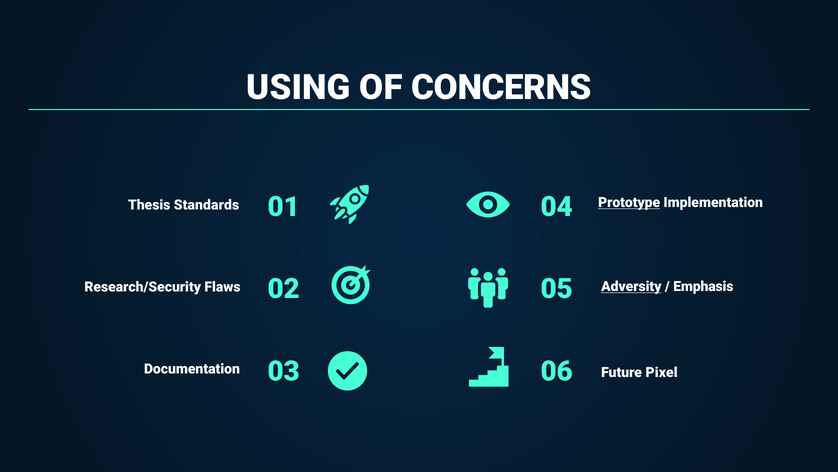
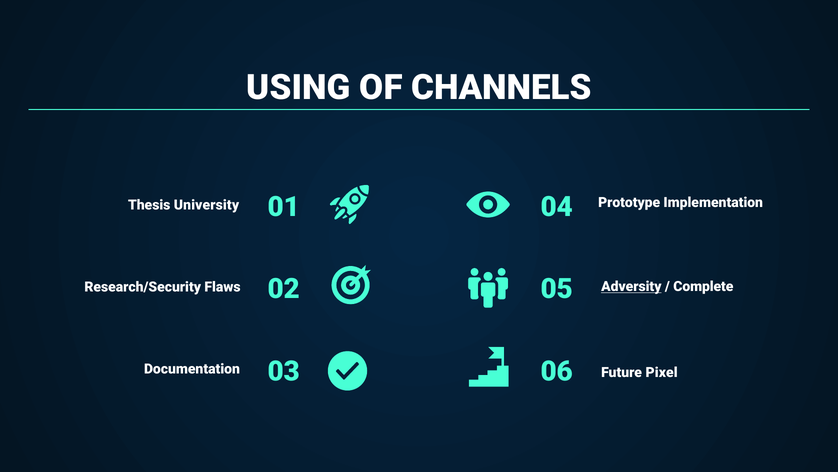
CONCERNS: CONCERNS -> CHANNELS (501, 88)
Prototype underline: present -> none (629, 202)
Standards: Standards -> University (206, 205)
Emphasis: Emphasis -> Complete (703, 286)
